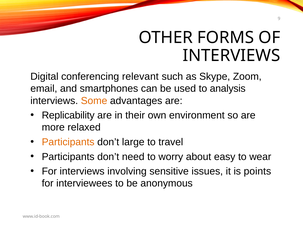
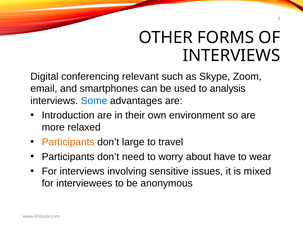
Some colour: orange -> blue (94, 101)
Replicability: Replicability -> Introduction (68, 115)
easy: easy -> have (225, 157)
points: points -> mixed (257, 171)
